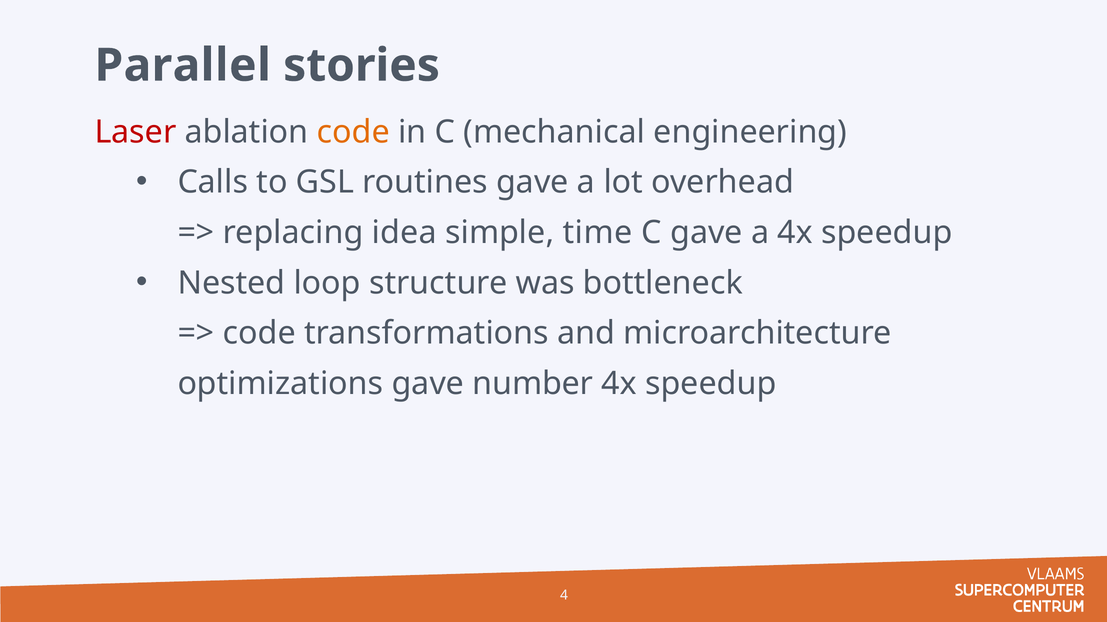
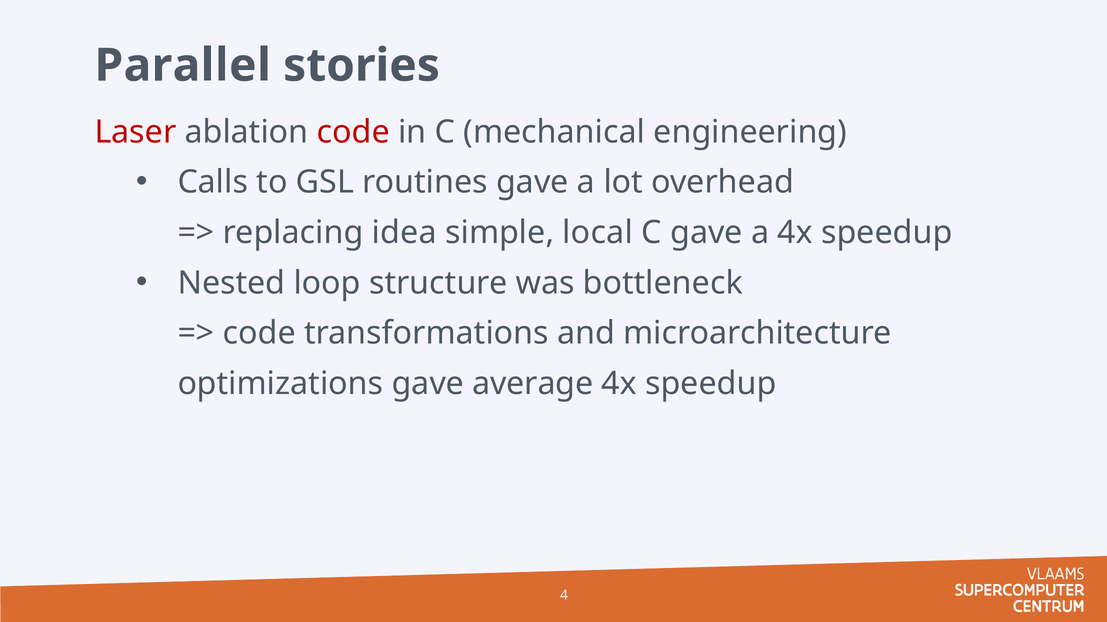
code colour: orange -> red (353, 132)
time: time -> local (598, 233)
number: number -> average (533, 384)
